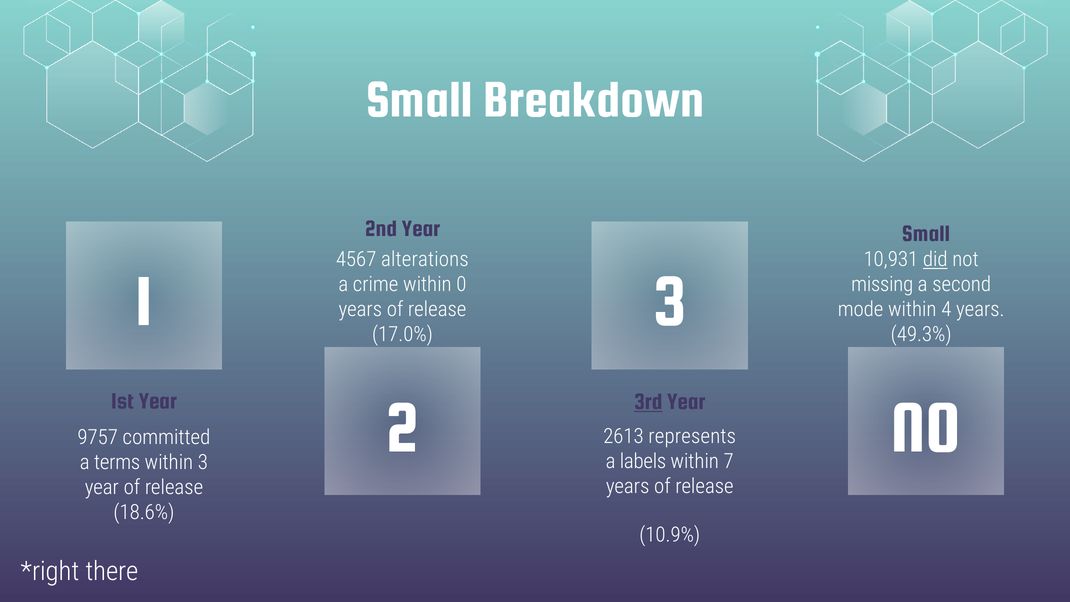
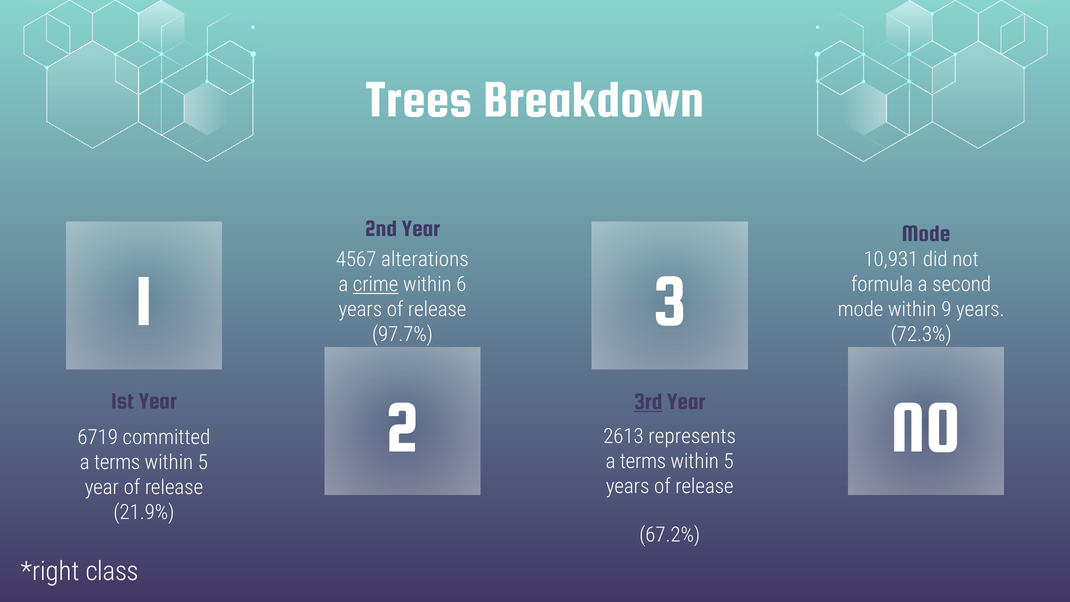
Small: Small -> Trees (419, 99)
Small: Small -> Mode (926, 233)
did underline: present -> none (935, 260)
crime underline: none -> present (376, 285)
0: 0 -> 6 (461, 285)
missing: missing -> formula (882, 285)
4: 4 -> 9 (946, 310)
17.0%: 17.0% -> 97.7% (402, 335)
49.3%: 49.3% -> 72.3% (921, 335)
9757: 9757 -> 6719 (98, 437)
labels: labels -> terms (643, 461)
7: 7 -> 5 (729, 461)
3: 3 -> 5 (203, 462)
18.6%: 18.6% -> 21.9% (144, 512)
10.9%: 10.9% -> 67.2% (670, 535)
there: there -> class (112, 571)
